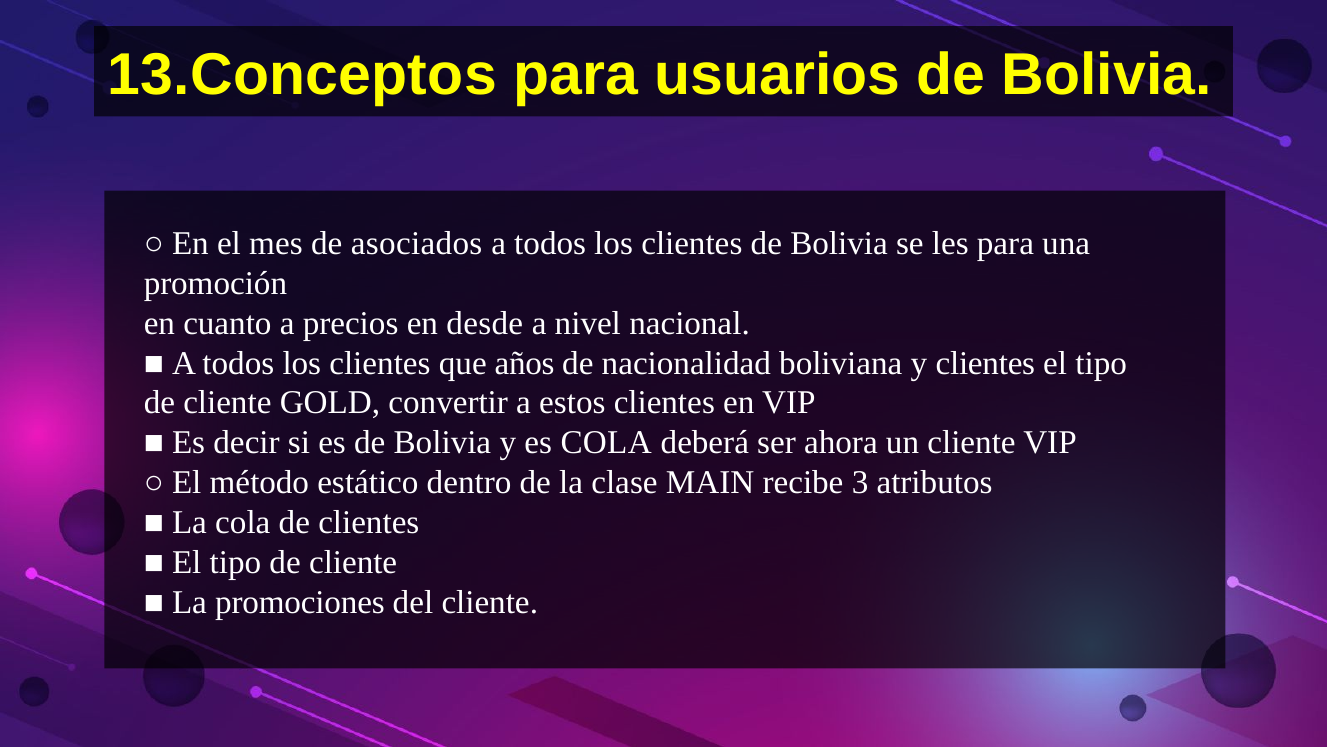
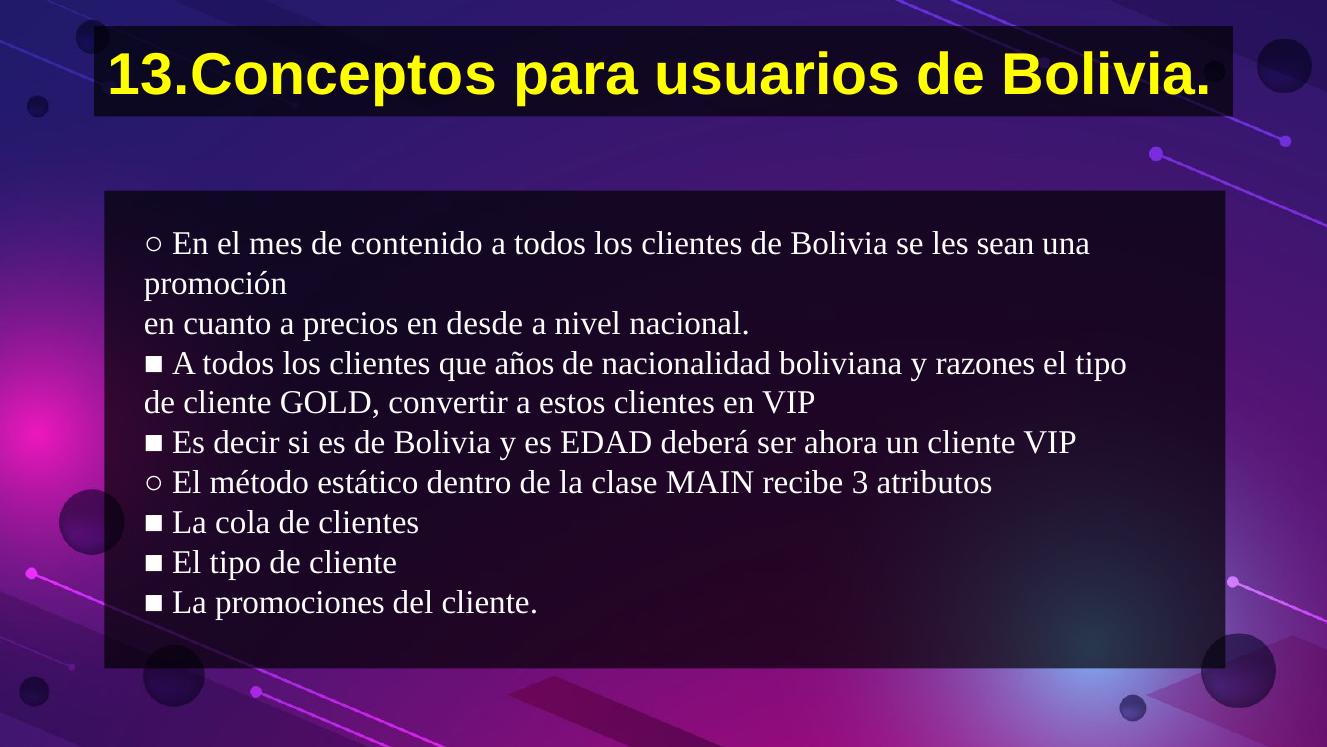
asociados: asociados -> contenido (417, 243)
les para: para -> sean (1006, 243)
y clientes: clientes -> razones (985, 363)
es COLA: COLA -> EDAD (606, 443)
